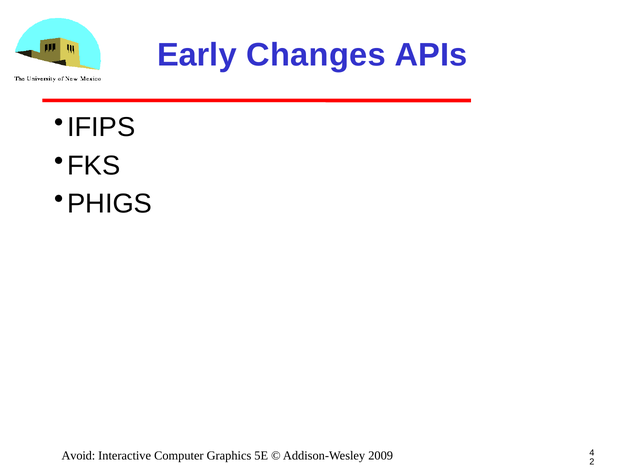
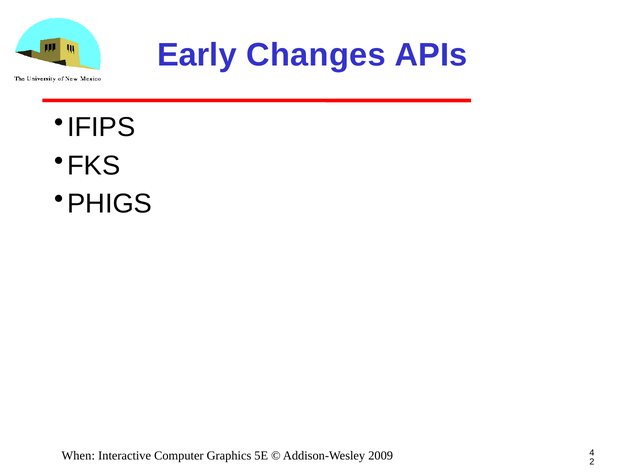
Avoid: Avoid -> When (78, 456)
